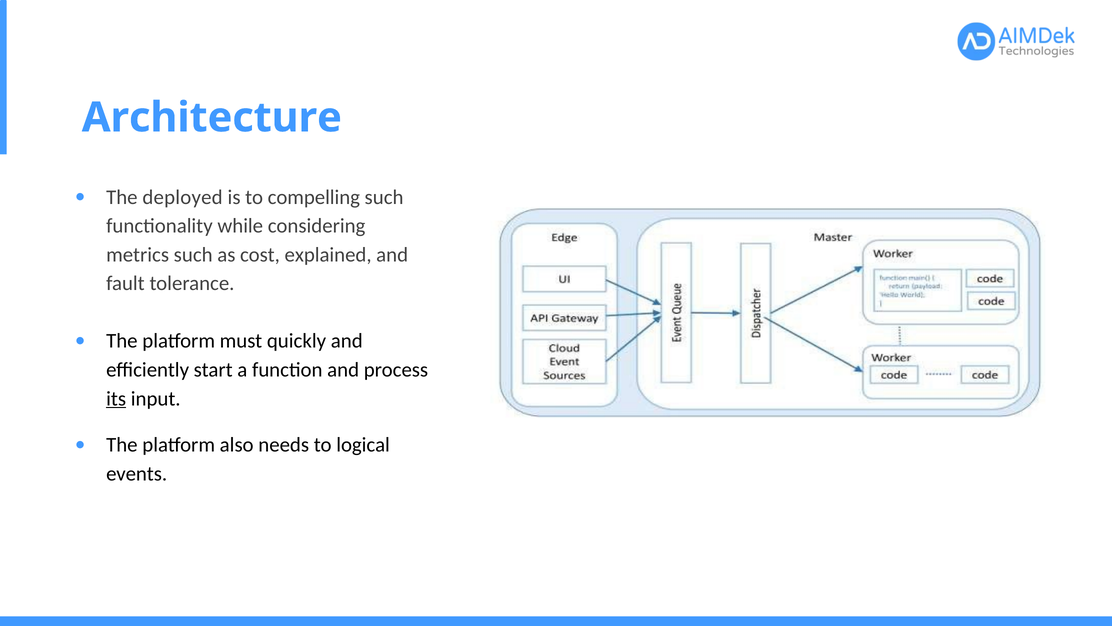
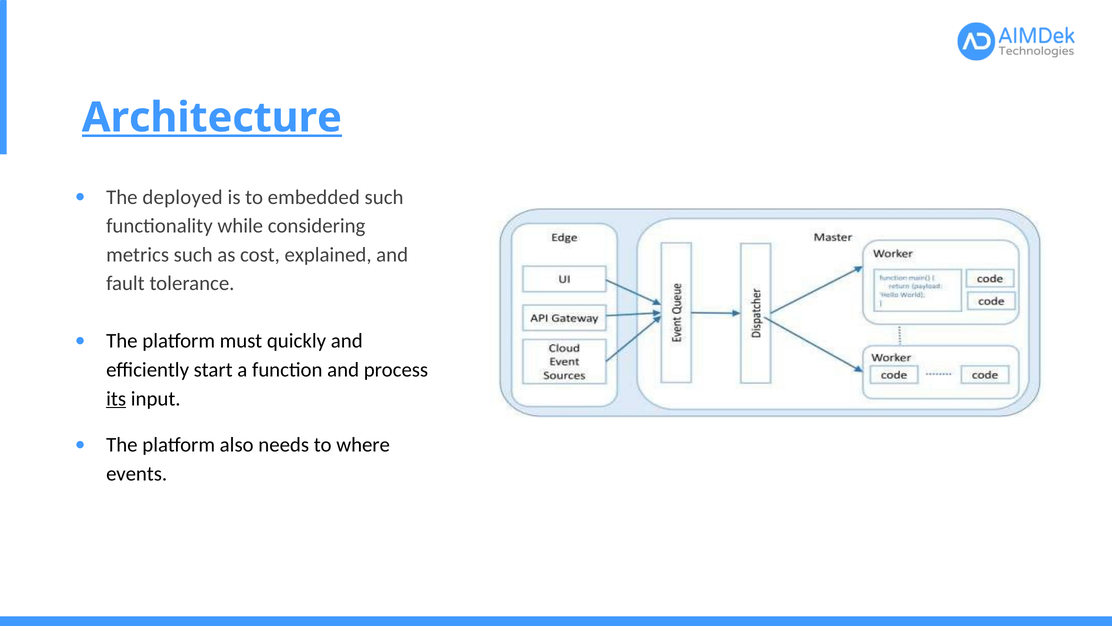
Architecture underline: none -> present (212, 118)
compelling: compelling -> embedded (314, 197)
logical: logical -> where (363, 445)
